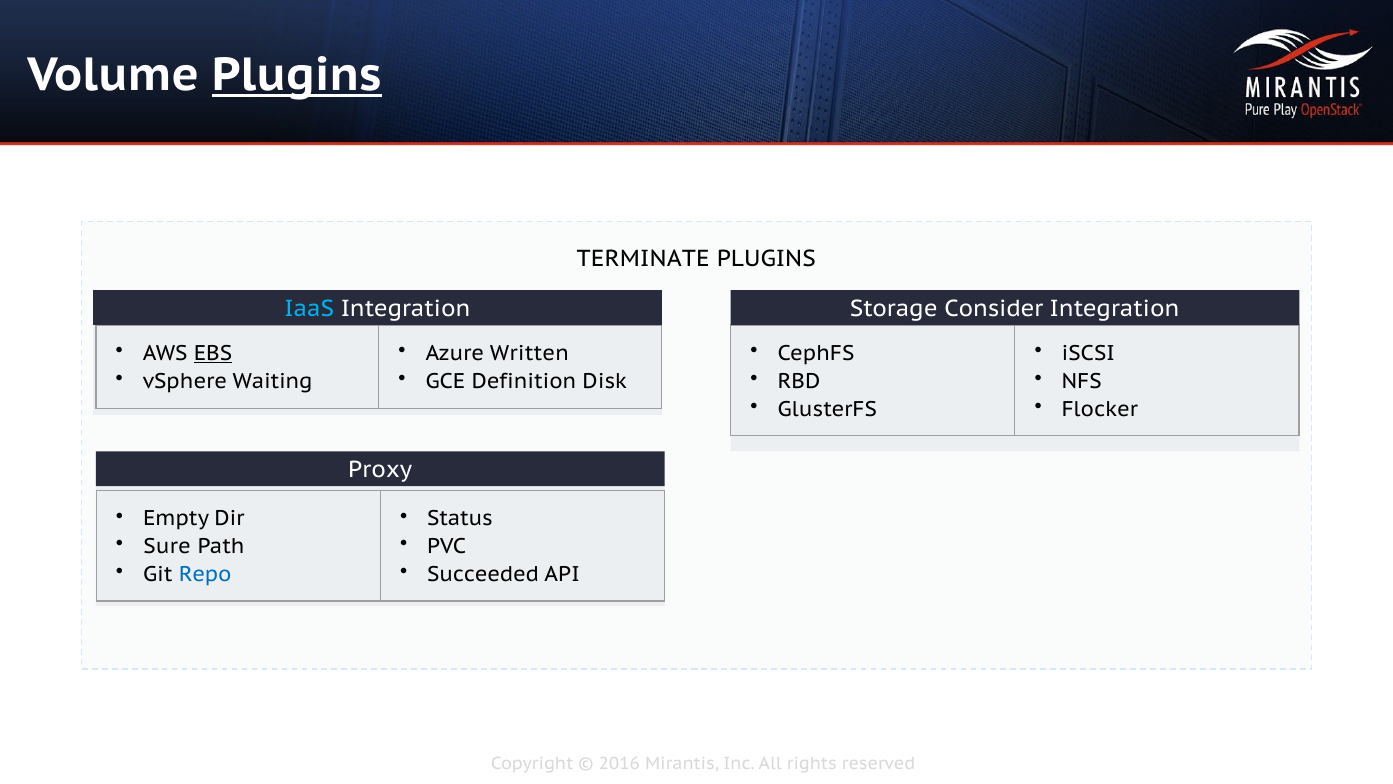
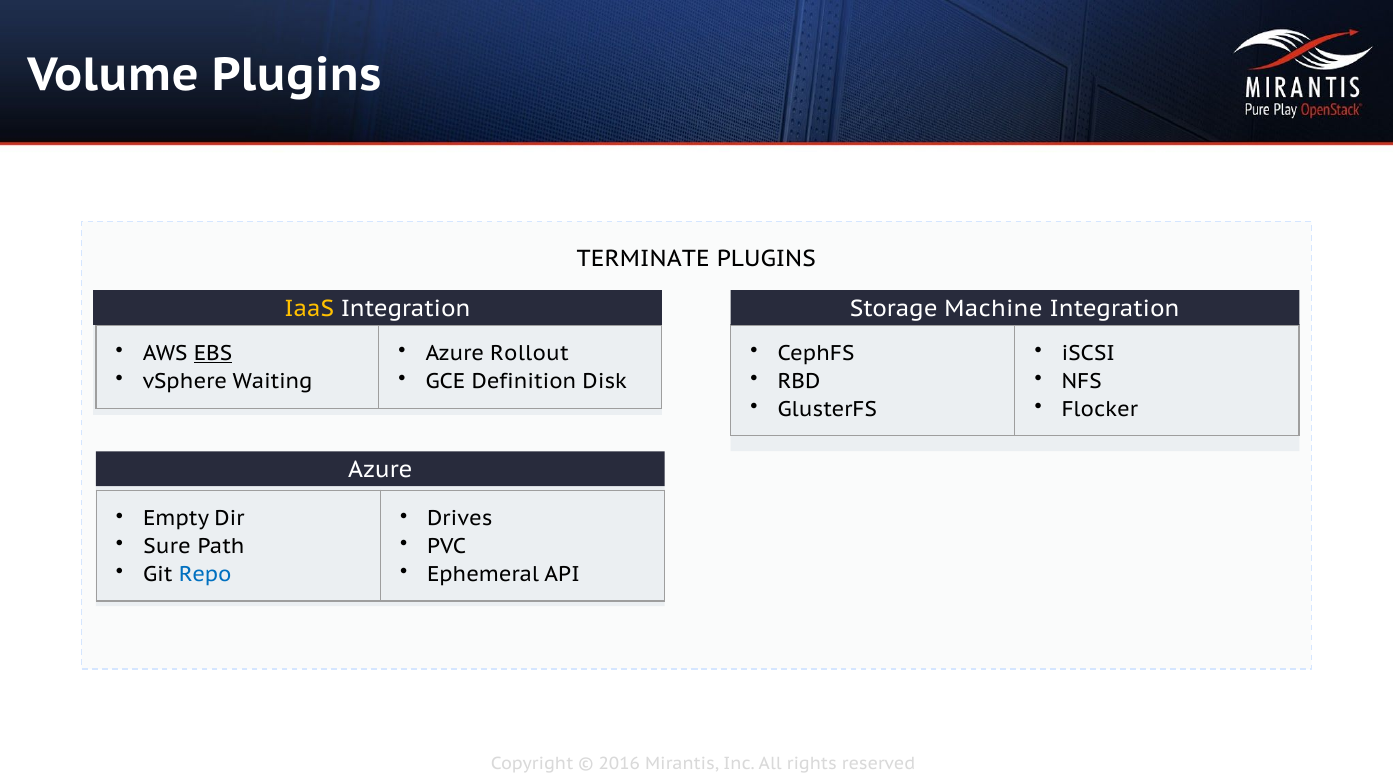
Plugins underline: present -> none (297, 76)
IaaS colour: light blue -> yellow (309, 309)
Consider: Consider -> Machine (994, 309)
Written: Written -> Rollout (529, 354)
Proxy: Proxy -> Azure (380, 470)
Status: Status -> Drives (460, 519)
Succeeded: Succeeded -> Ephemeral (483, 574)
